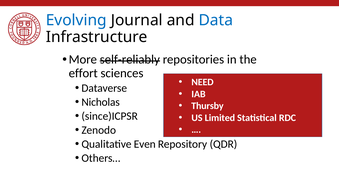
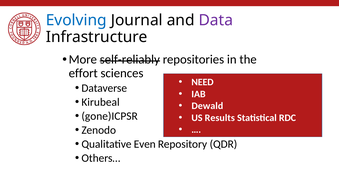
Data colour: blue -> purple (216, 20)
Nicholas: Nicholas -> Kirubeal (101, 102)
Thursby: Thursby -> Dewald (207, 106)
since)ICPSR: since)ICPSR -> gone)ICPSR (110, 116)
Limited: Limited -> Results (220, 118)
